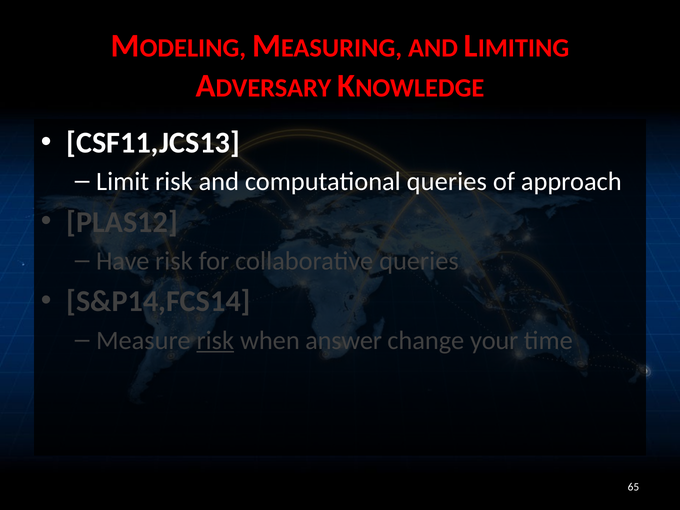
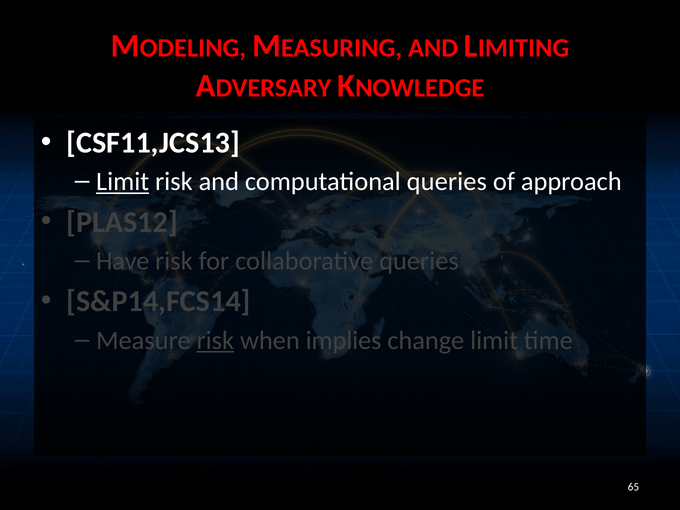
Limit underline: none -> present (123, 182)
answer: answer -> implies (344, 340)
change your: your -> limit (494, 340)
